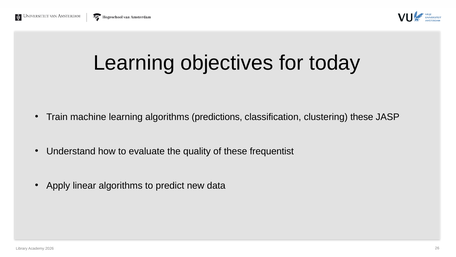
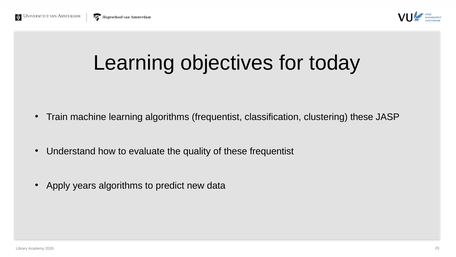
algorithms predictions: predictions -> frequentist (217, 117)
linear: linear -> years (84, 185)
